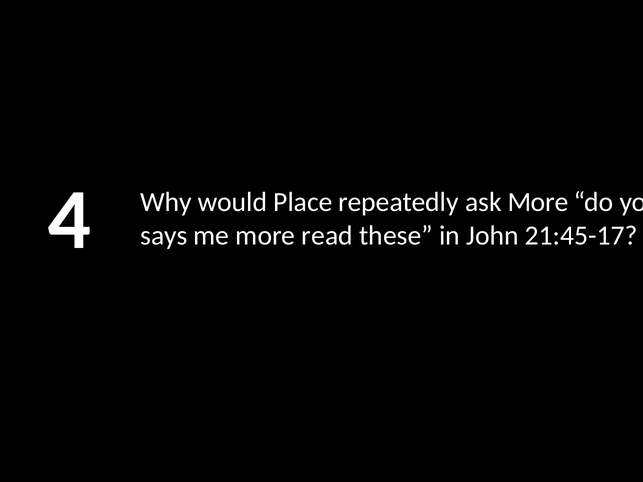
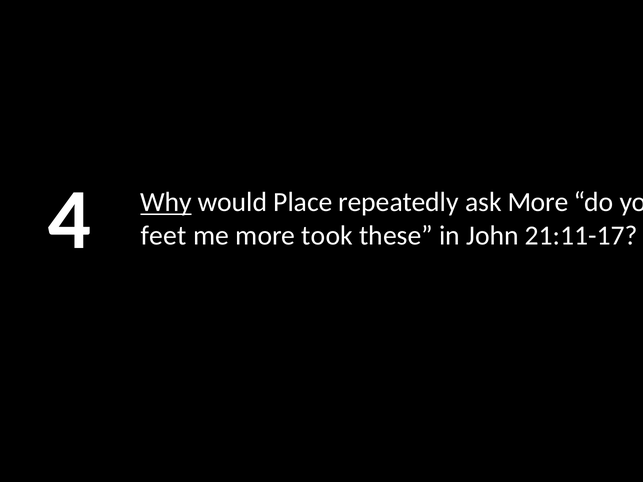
Why underline: none -> present (166, 202)
says: says -> feet (164, 236)
read: read -> took (327, 236)
21:45-17: 21:45-17 -> 21:11-17 (581, 236)
